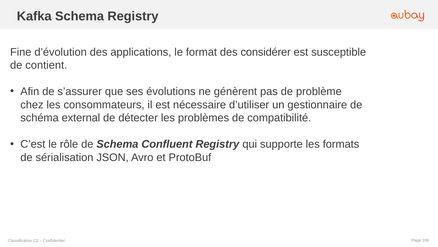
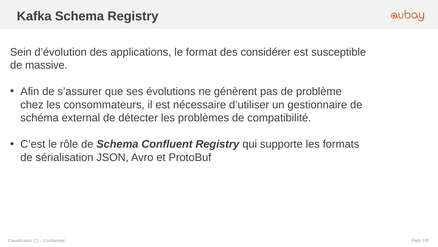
Fine: Fine -> Sein (21, 52)
contient: contient -> massive (46, 65)
